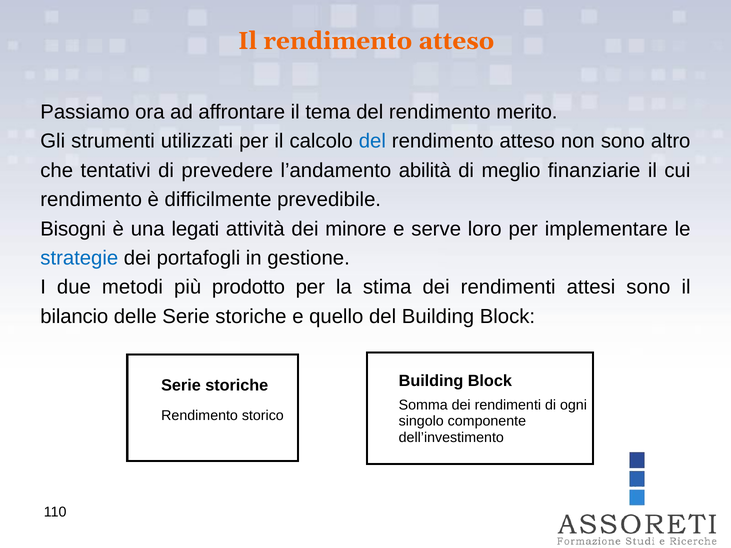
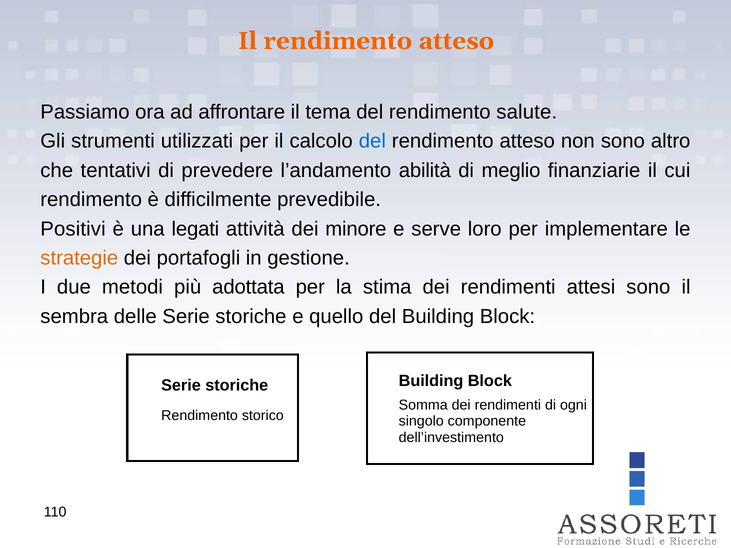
merito: merito -> salute (527, 112)
Bisogni: Bisogni -> Positivi (73, 229)
strategie colour: blue -> orange (79, 258)
prodotto: prodotto -> adottata (248, 287)
bilancio: bilancio -> sembra (74, 317)
